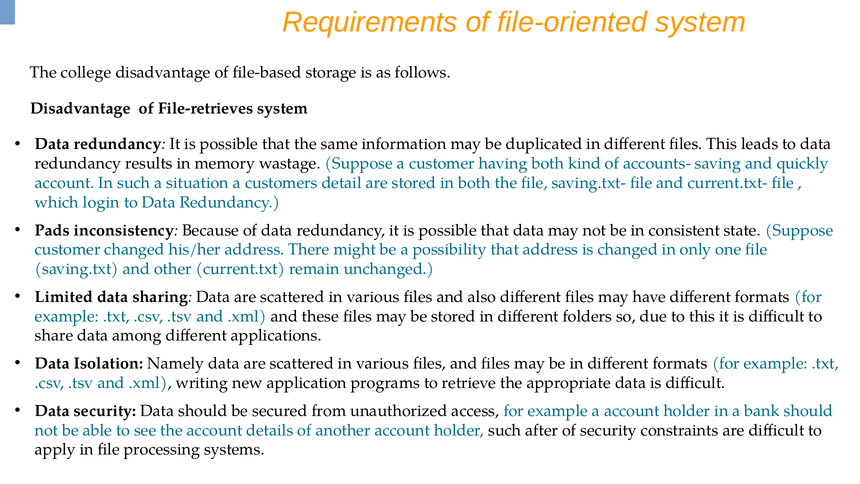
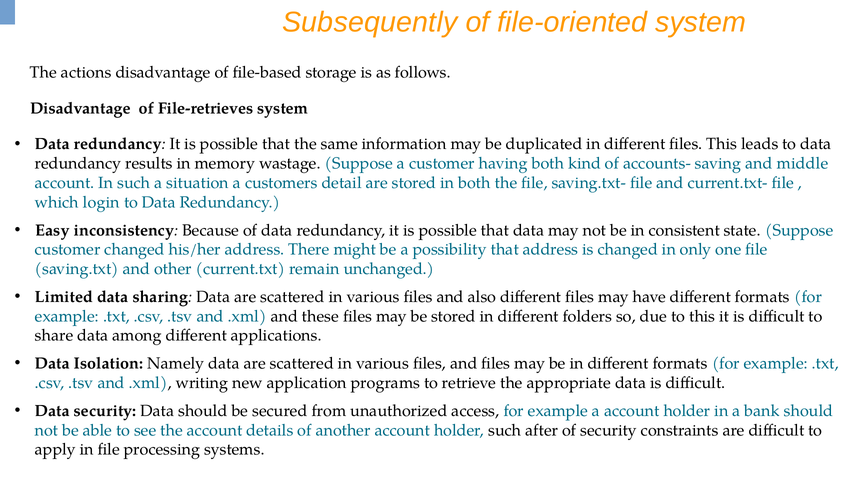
Requirements: Requirements -> Subsequently (370, 22)
college: college -> actions (86, 72)
quickly: quickly -> middle (802, 163)
Pads: Pads -> Easy (52, 230)
